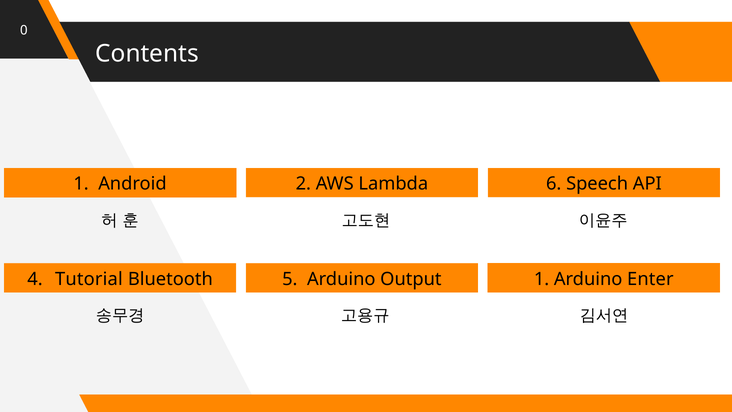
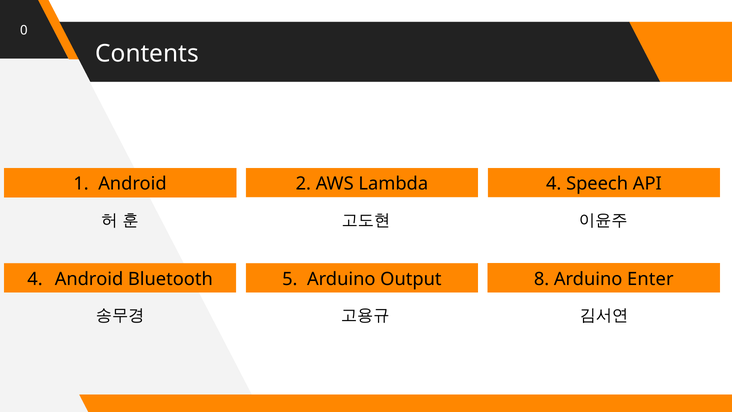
Lambda 6: 6 -> 4 (554, 184)
Tutorial: Tutorial -> Android (89, 279)
Bluetooth 1: 1 -> 8 (542, 279)
